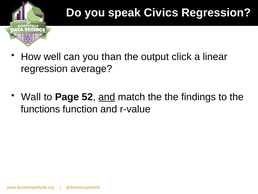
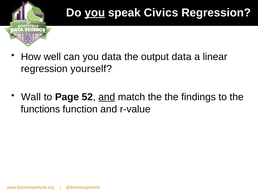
you underline: none -> present (95, 13)
you than: than -> data (111, 57)
output click: click -> data (182, 57)
average: average -> yourself (91, 69)
